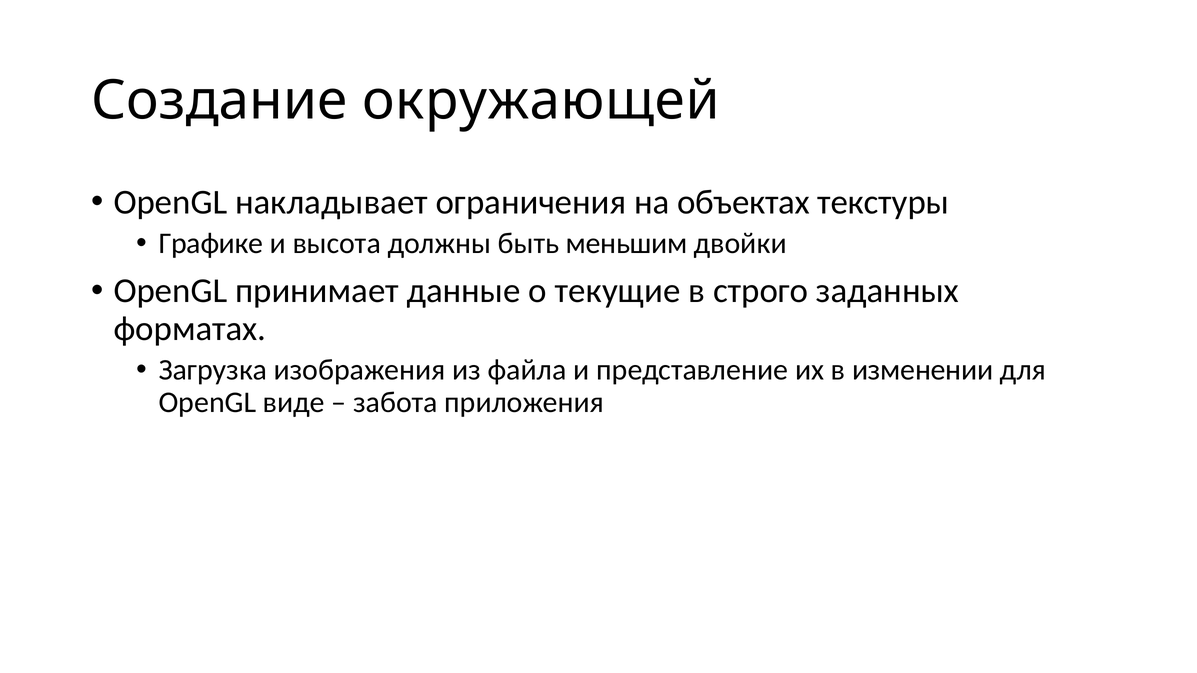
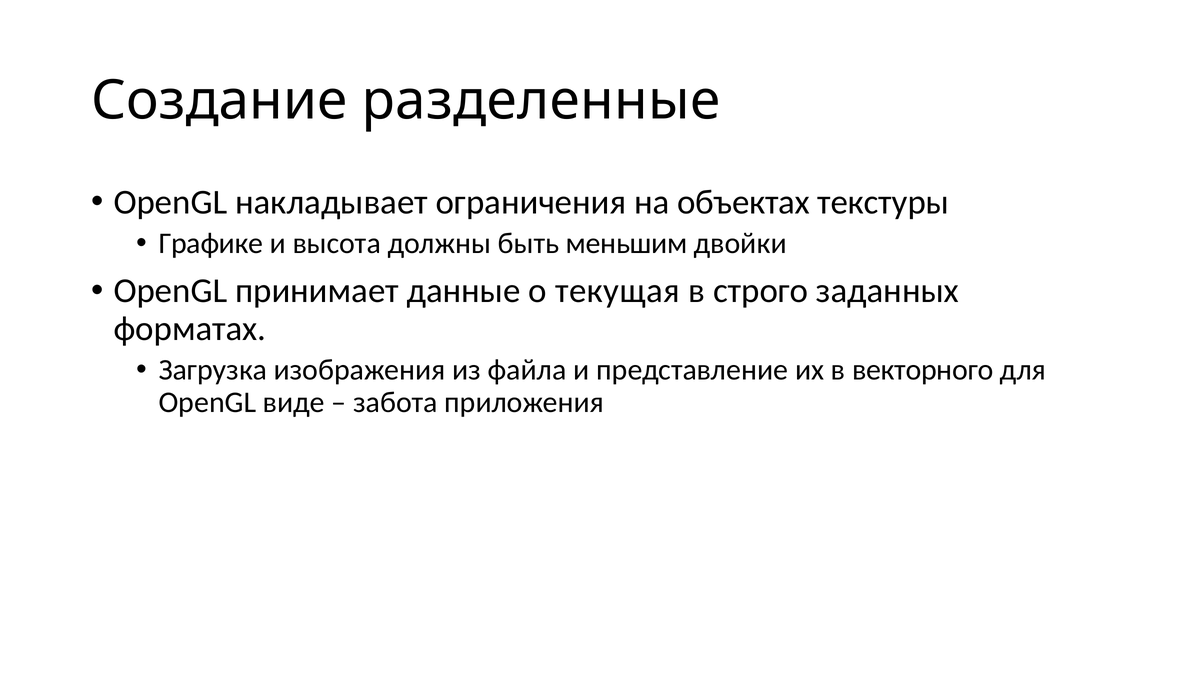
окружающей: окружающей -> разделенные (541, 101)
текущие: текущие -> текущая (618, 291)
изменении: изменении -> векторного (923, 370)
